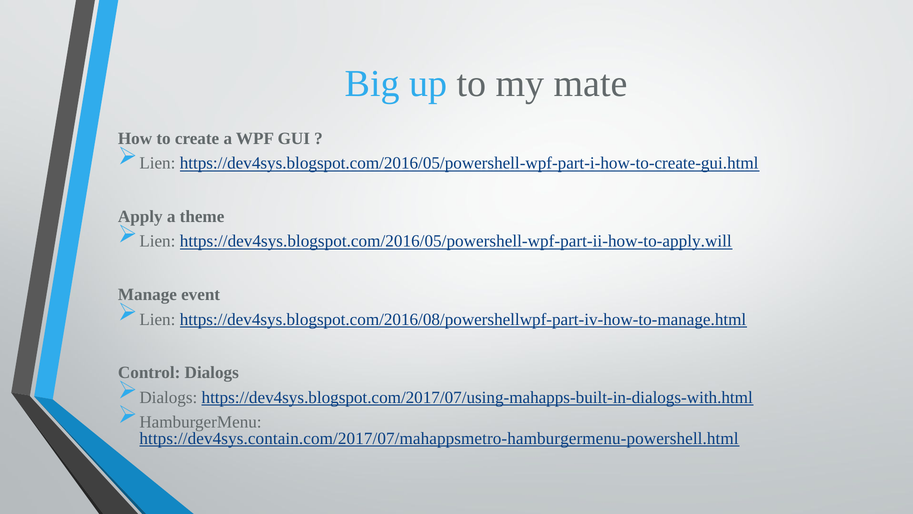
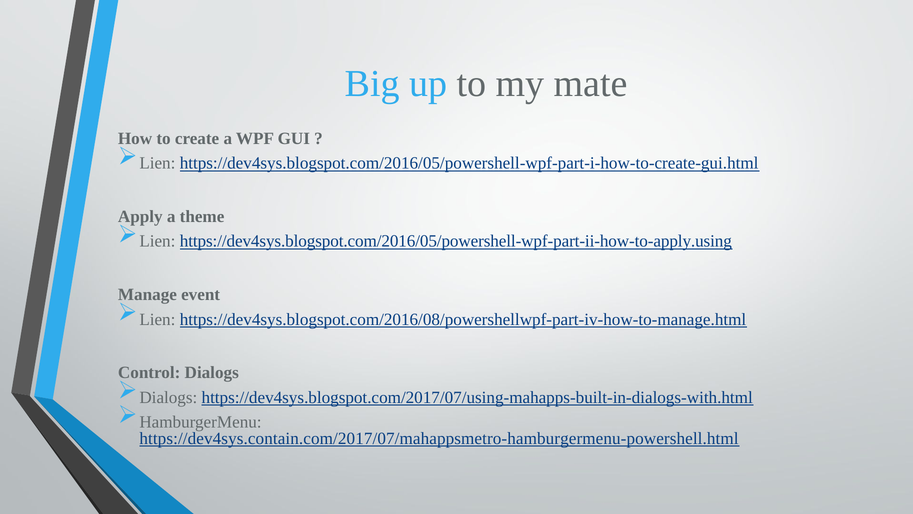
https://dev4sys.blogspot.com/2016/05/powershell-wpf-part-ii-how-to-apply.will: https://dev4sys.blogspot.com/2016/05/powershell-wpf-part-ii-how-to-apply.will -> https://dev4sys.blogspot.com/2016/05/powershell-wpf-part-ii-how-to-apply.using (456, 241)
